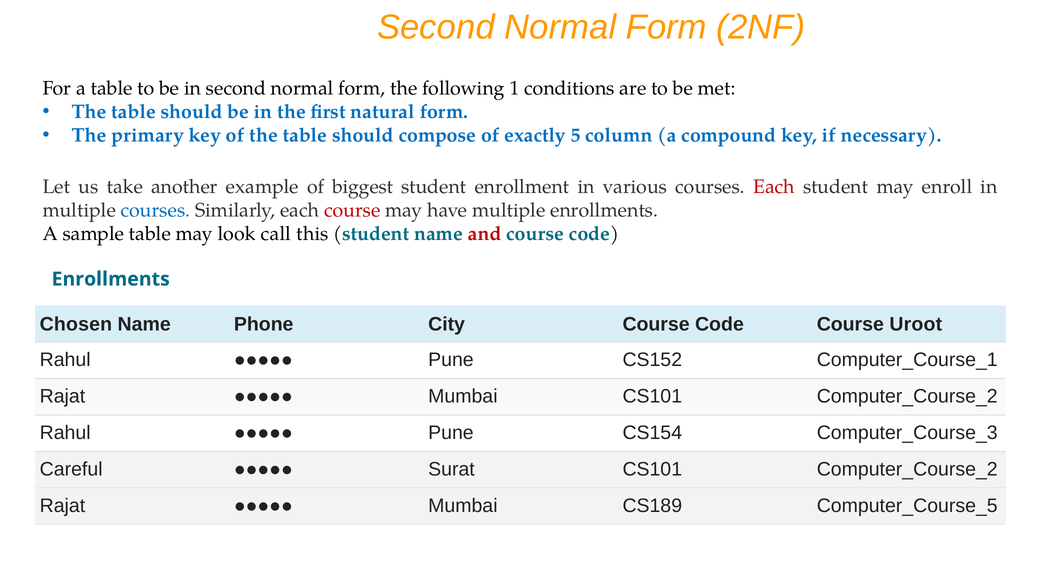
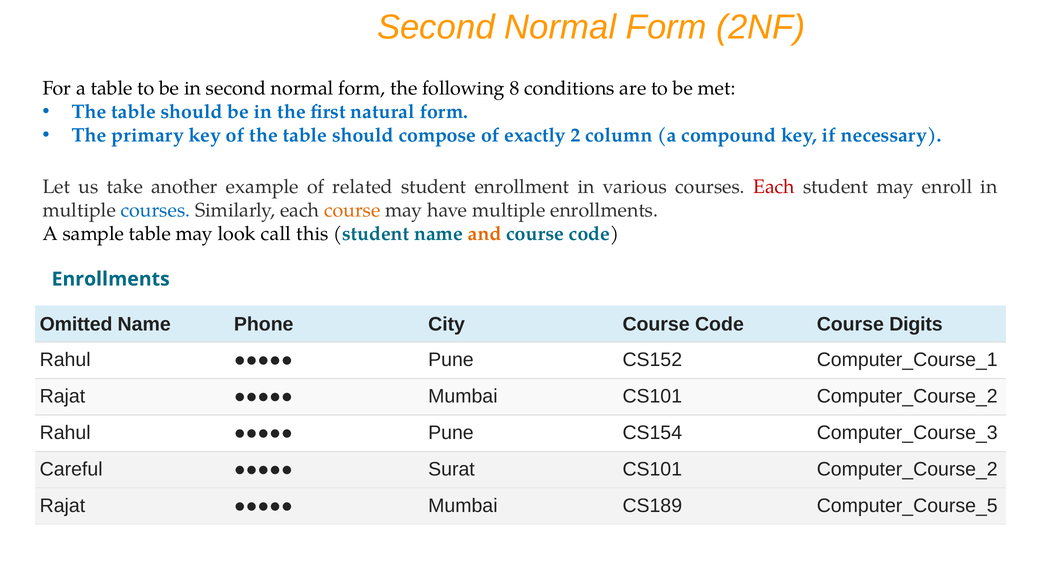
1: 1 -> 8 (514, 88)
5: 5 -> 2 (576, 135)
biggest: biggest -> related (363, 187)
course colour: red -> orange (352, 210)
and colour: red -> orange (485, 234)
Chosen: Chosen -> Omitted (76, 324)
Uroot: Uroot -> Digits (916, 324)
